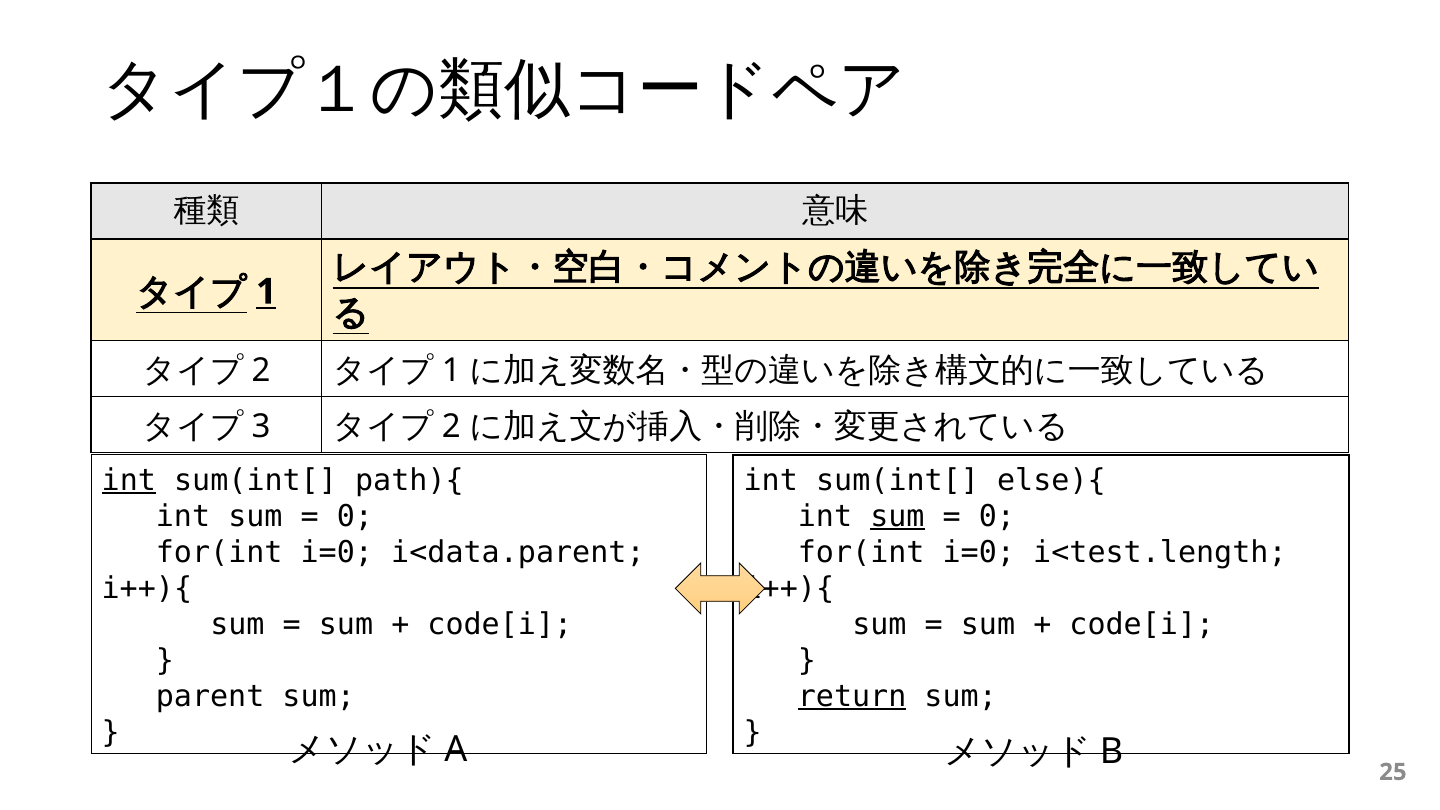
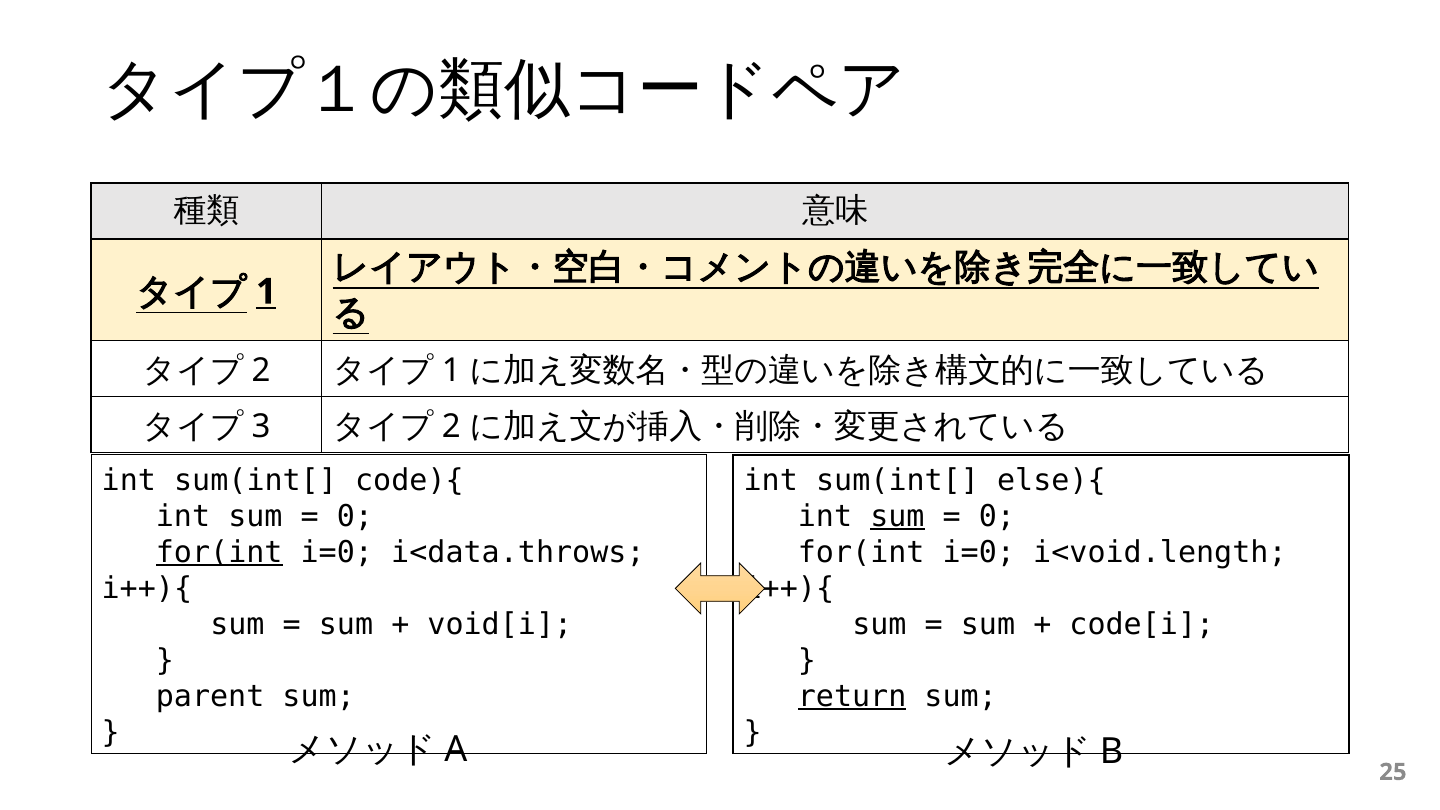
int underline: present -> none (129, 480)
path){: path){ -> code){ (409, 480)
for(int underline: none -> present (219, 552)
i<data.parent: i<data.parent -> i<data.throws (518, 552)
i<test.length: i<test.length -> i<void.length (1160, 552)
code[i: code[i -> void[i (500, 624)
